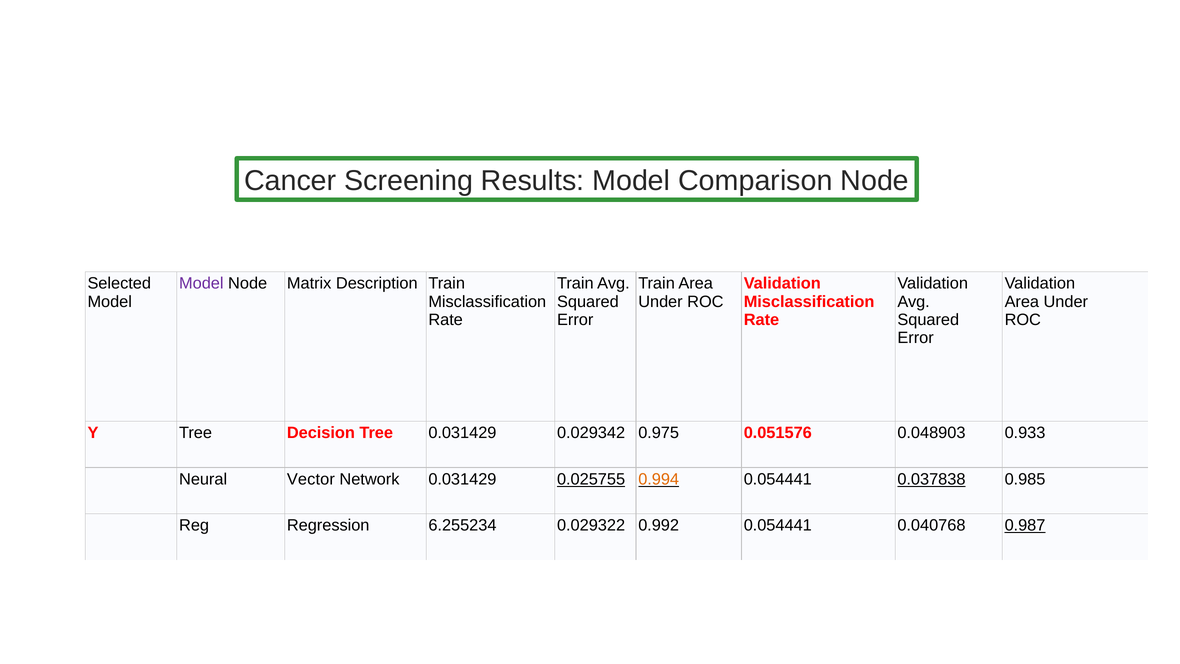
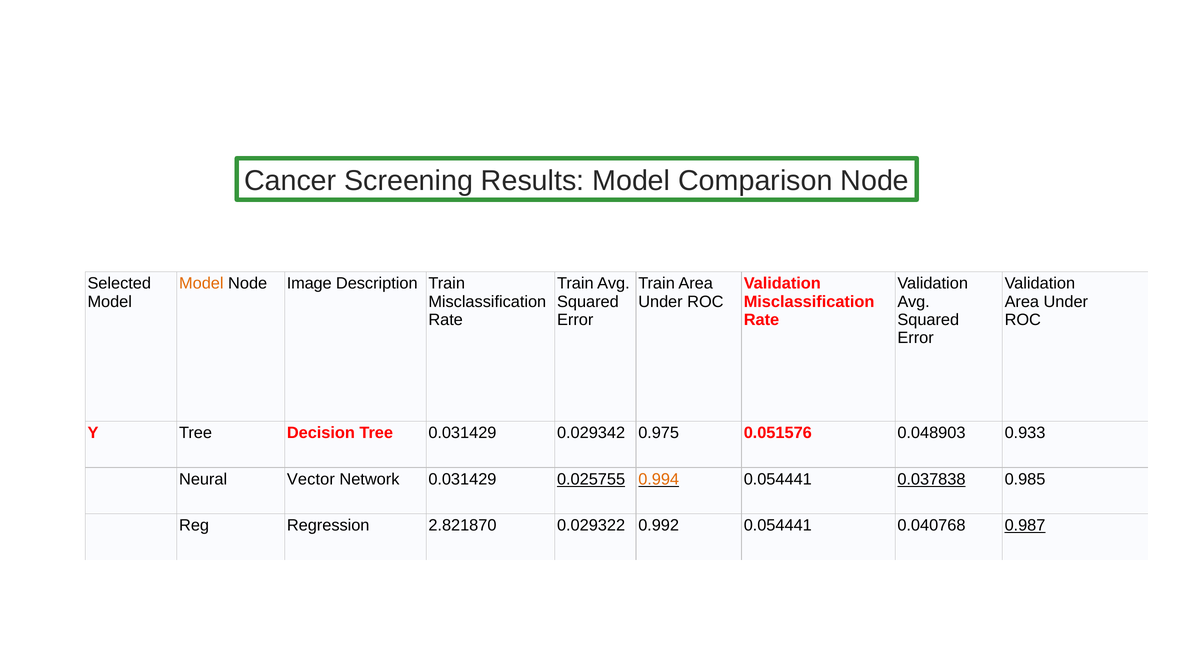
Model colour: purple -> orange (201, 283)
Matrix: Matrix -> Image (309, 283)
6.255234: 6.255234 -> 2.821870 (462, 525)
